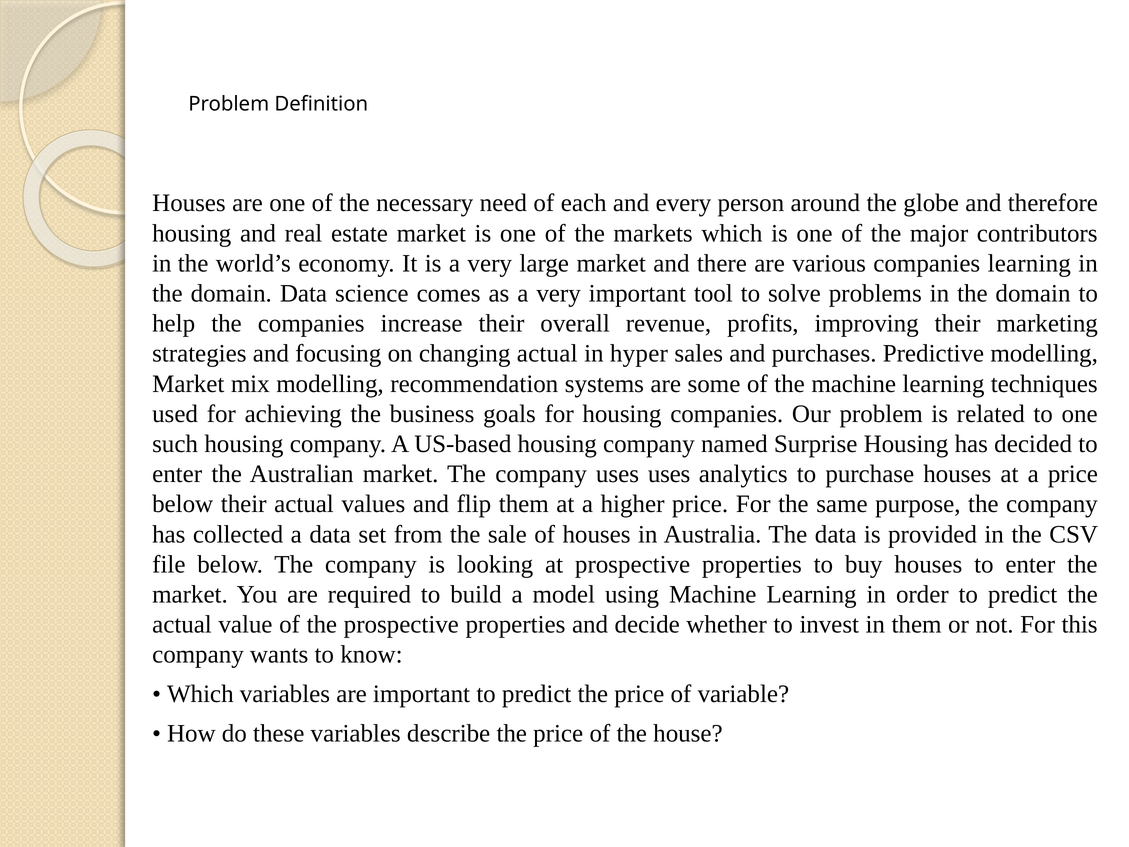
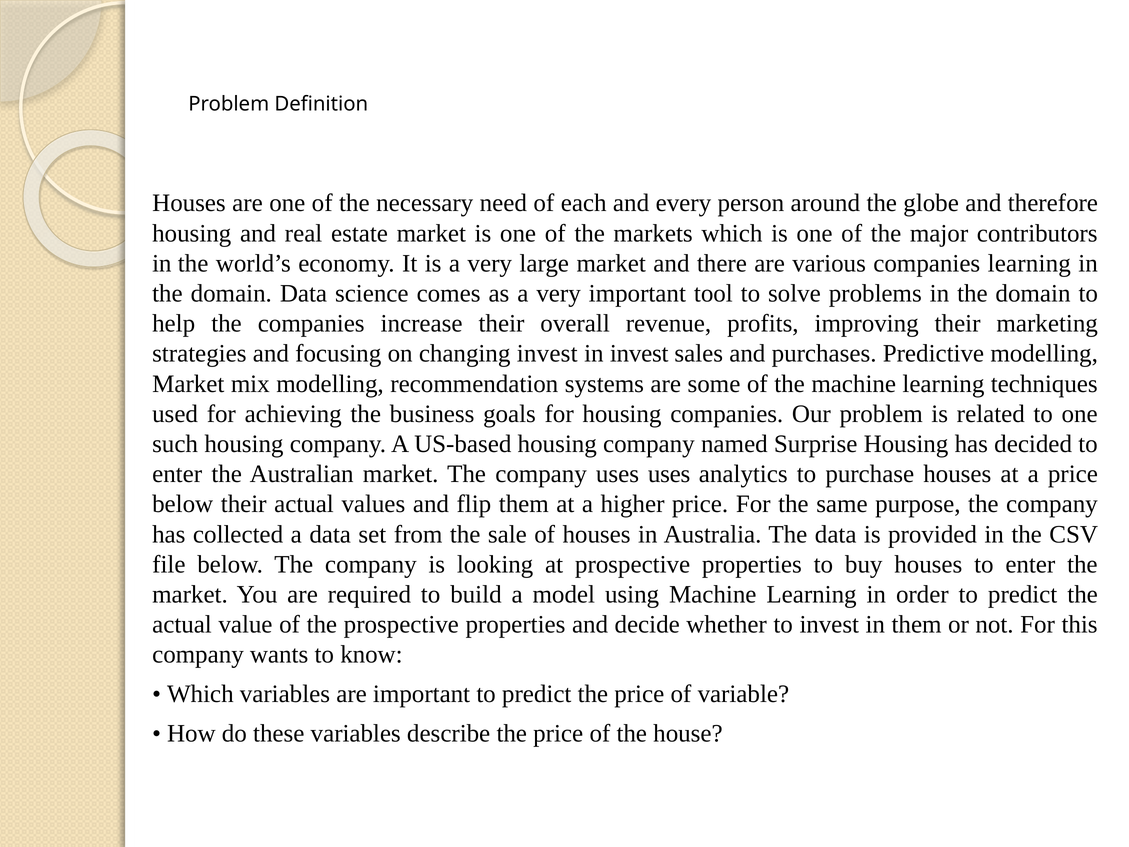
changing actual: actual -> invest (547, 354)
in hyper: hyper -> invest (639, 354)
